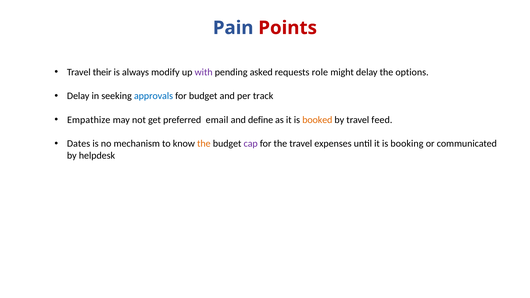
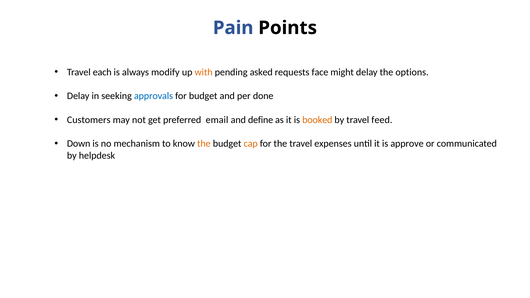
Points colour: red -> black (288, 28)
their: their -> each (102, 72)
with colour: purple -> orange (204, 72)
role: role -> face (320, 72)
track: track -> done (263, 96)
Empathize: Empathize -> Customers (89, 120)
Dates: Dates -> Down (79, 144)
cap colour: purple -> orange (251, 144)
booking: booking -> approve (407, 144)
